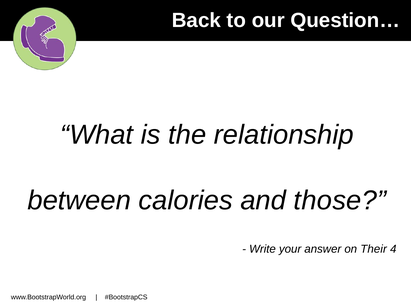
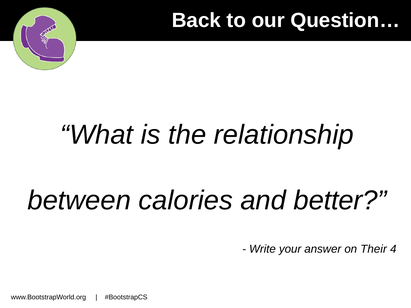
those: those -> better (340, 201)
